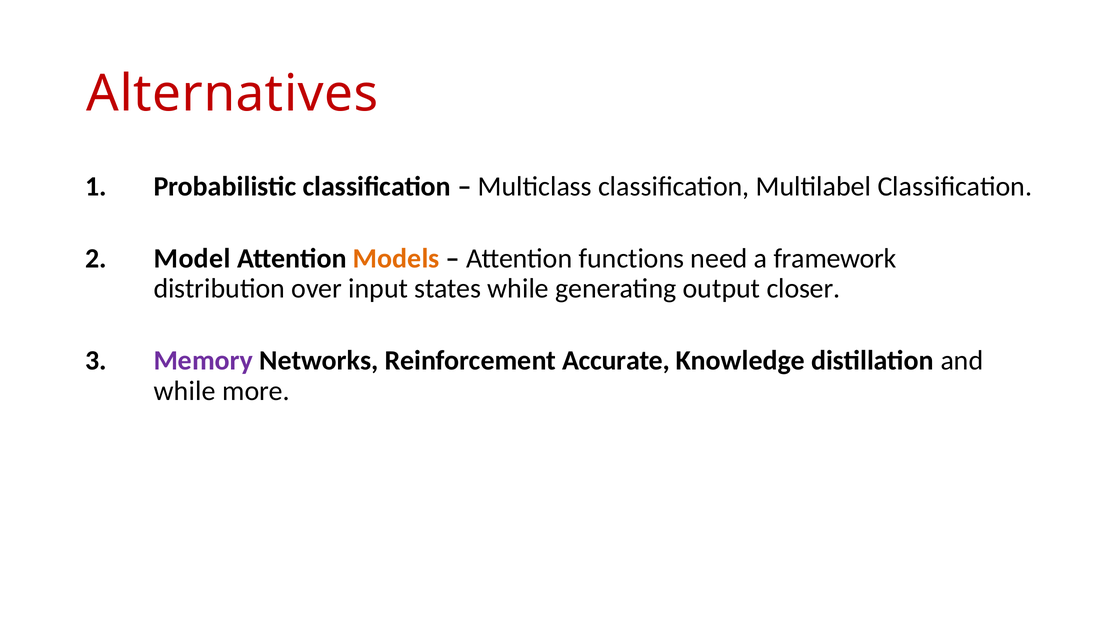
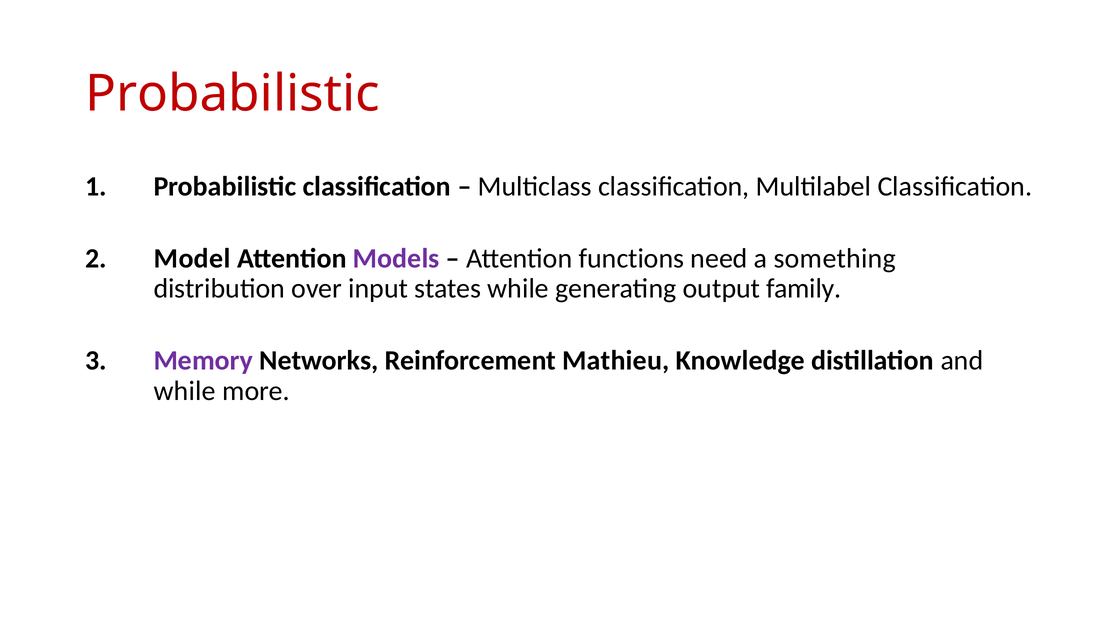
Alternatives: Alternatives -> Probabilistic (233, 94)
Models colour: orange -> purple (396, 259)
framework: framework -> something (835, 259)
closer: closer -> family (804, 289)
Accurate: Accurate -> Mathieu (616, 361)
